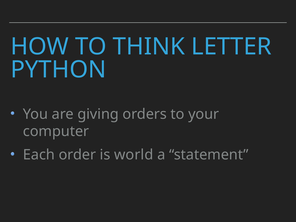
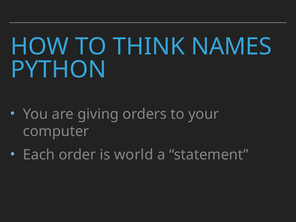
LETTER: LETTER -> NAMES (231, 47)
